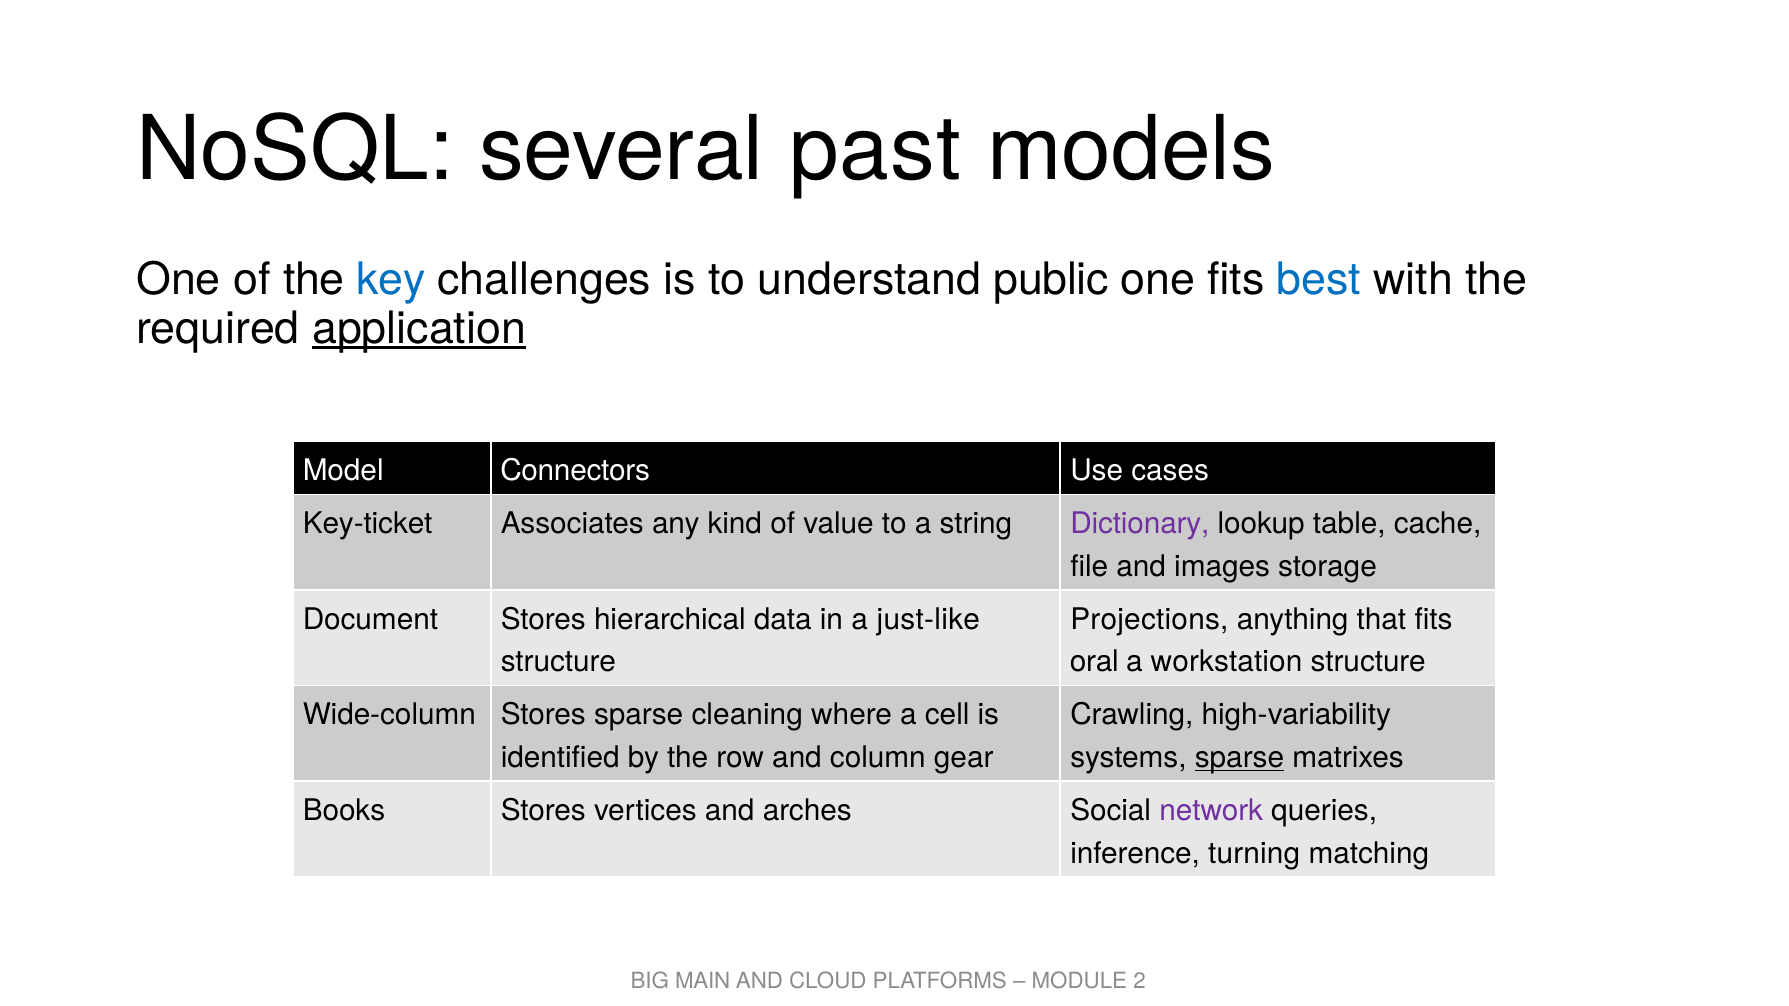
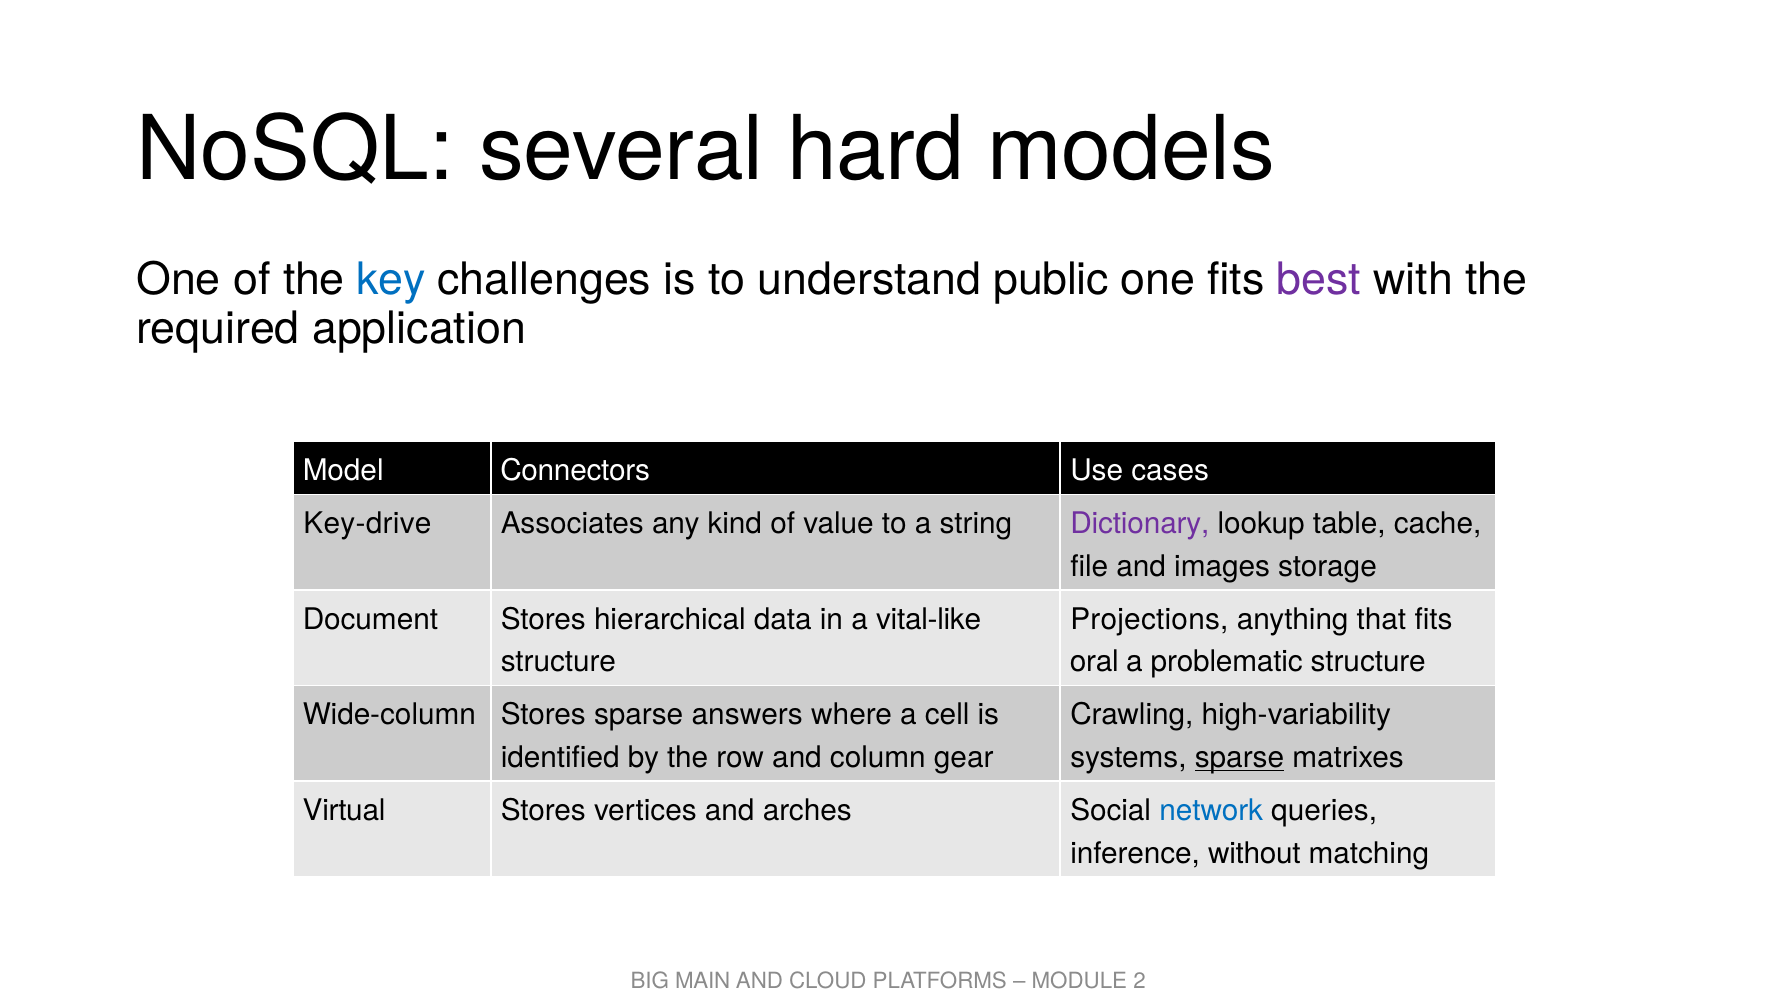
past: past -> hard (876, 150)
best colour: blue -> purple (1319, 280)
application underline: present -> none (419, 328)
Key-ticket: Key-ticket -> Key-drive (367, 524)
just-like: just-like -> vital-like (929, 620)
workstation: workstation -> problematic (1227, 662)
cleaning: cleaning -> answers (747, 715)
Books: Books -> Virtual (344, 811)
network colour: purple -> blue (1211, 811)
turning: turning -> without (1254, 853)
